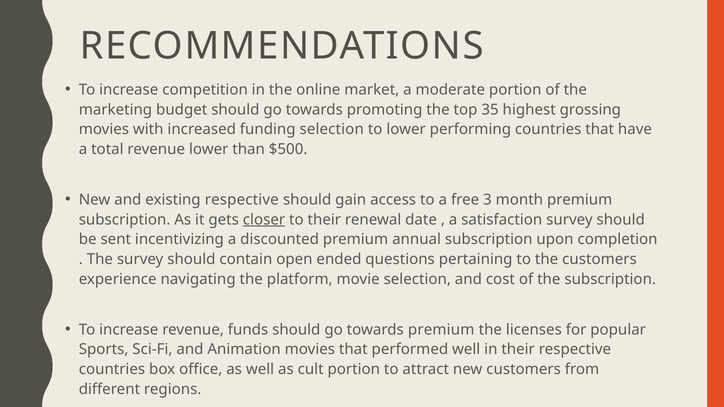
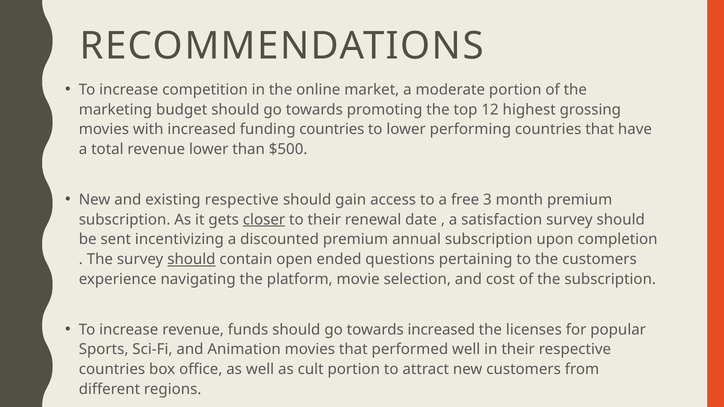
35: 35 -> 12 (490, 110)
funding selection: selection -> countries (332, 130)
should underline: none -> present (191, 260)
towards premium: premium -> increased (441, 330)
